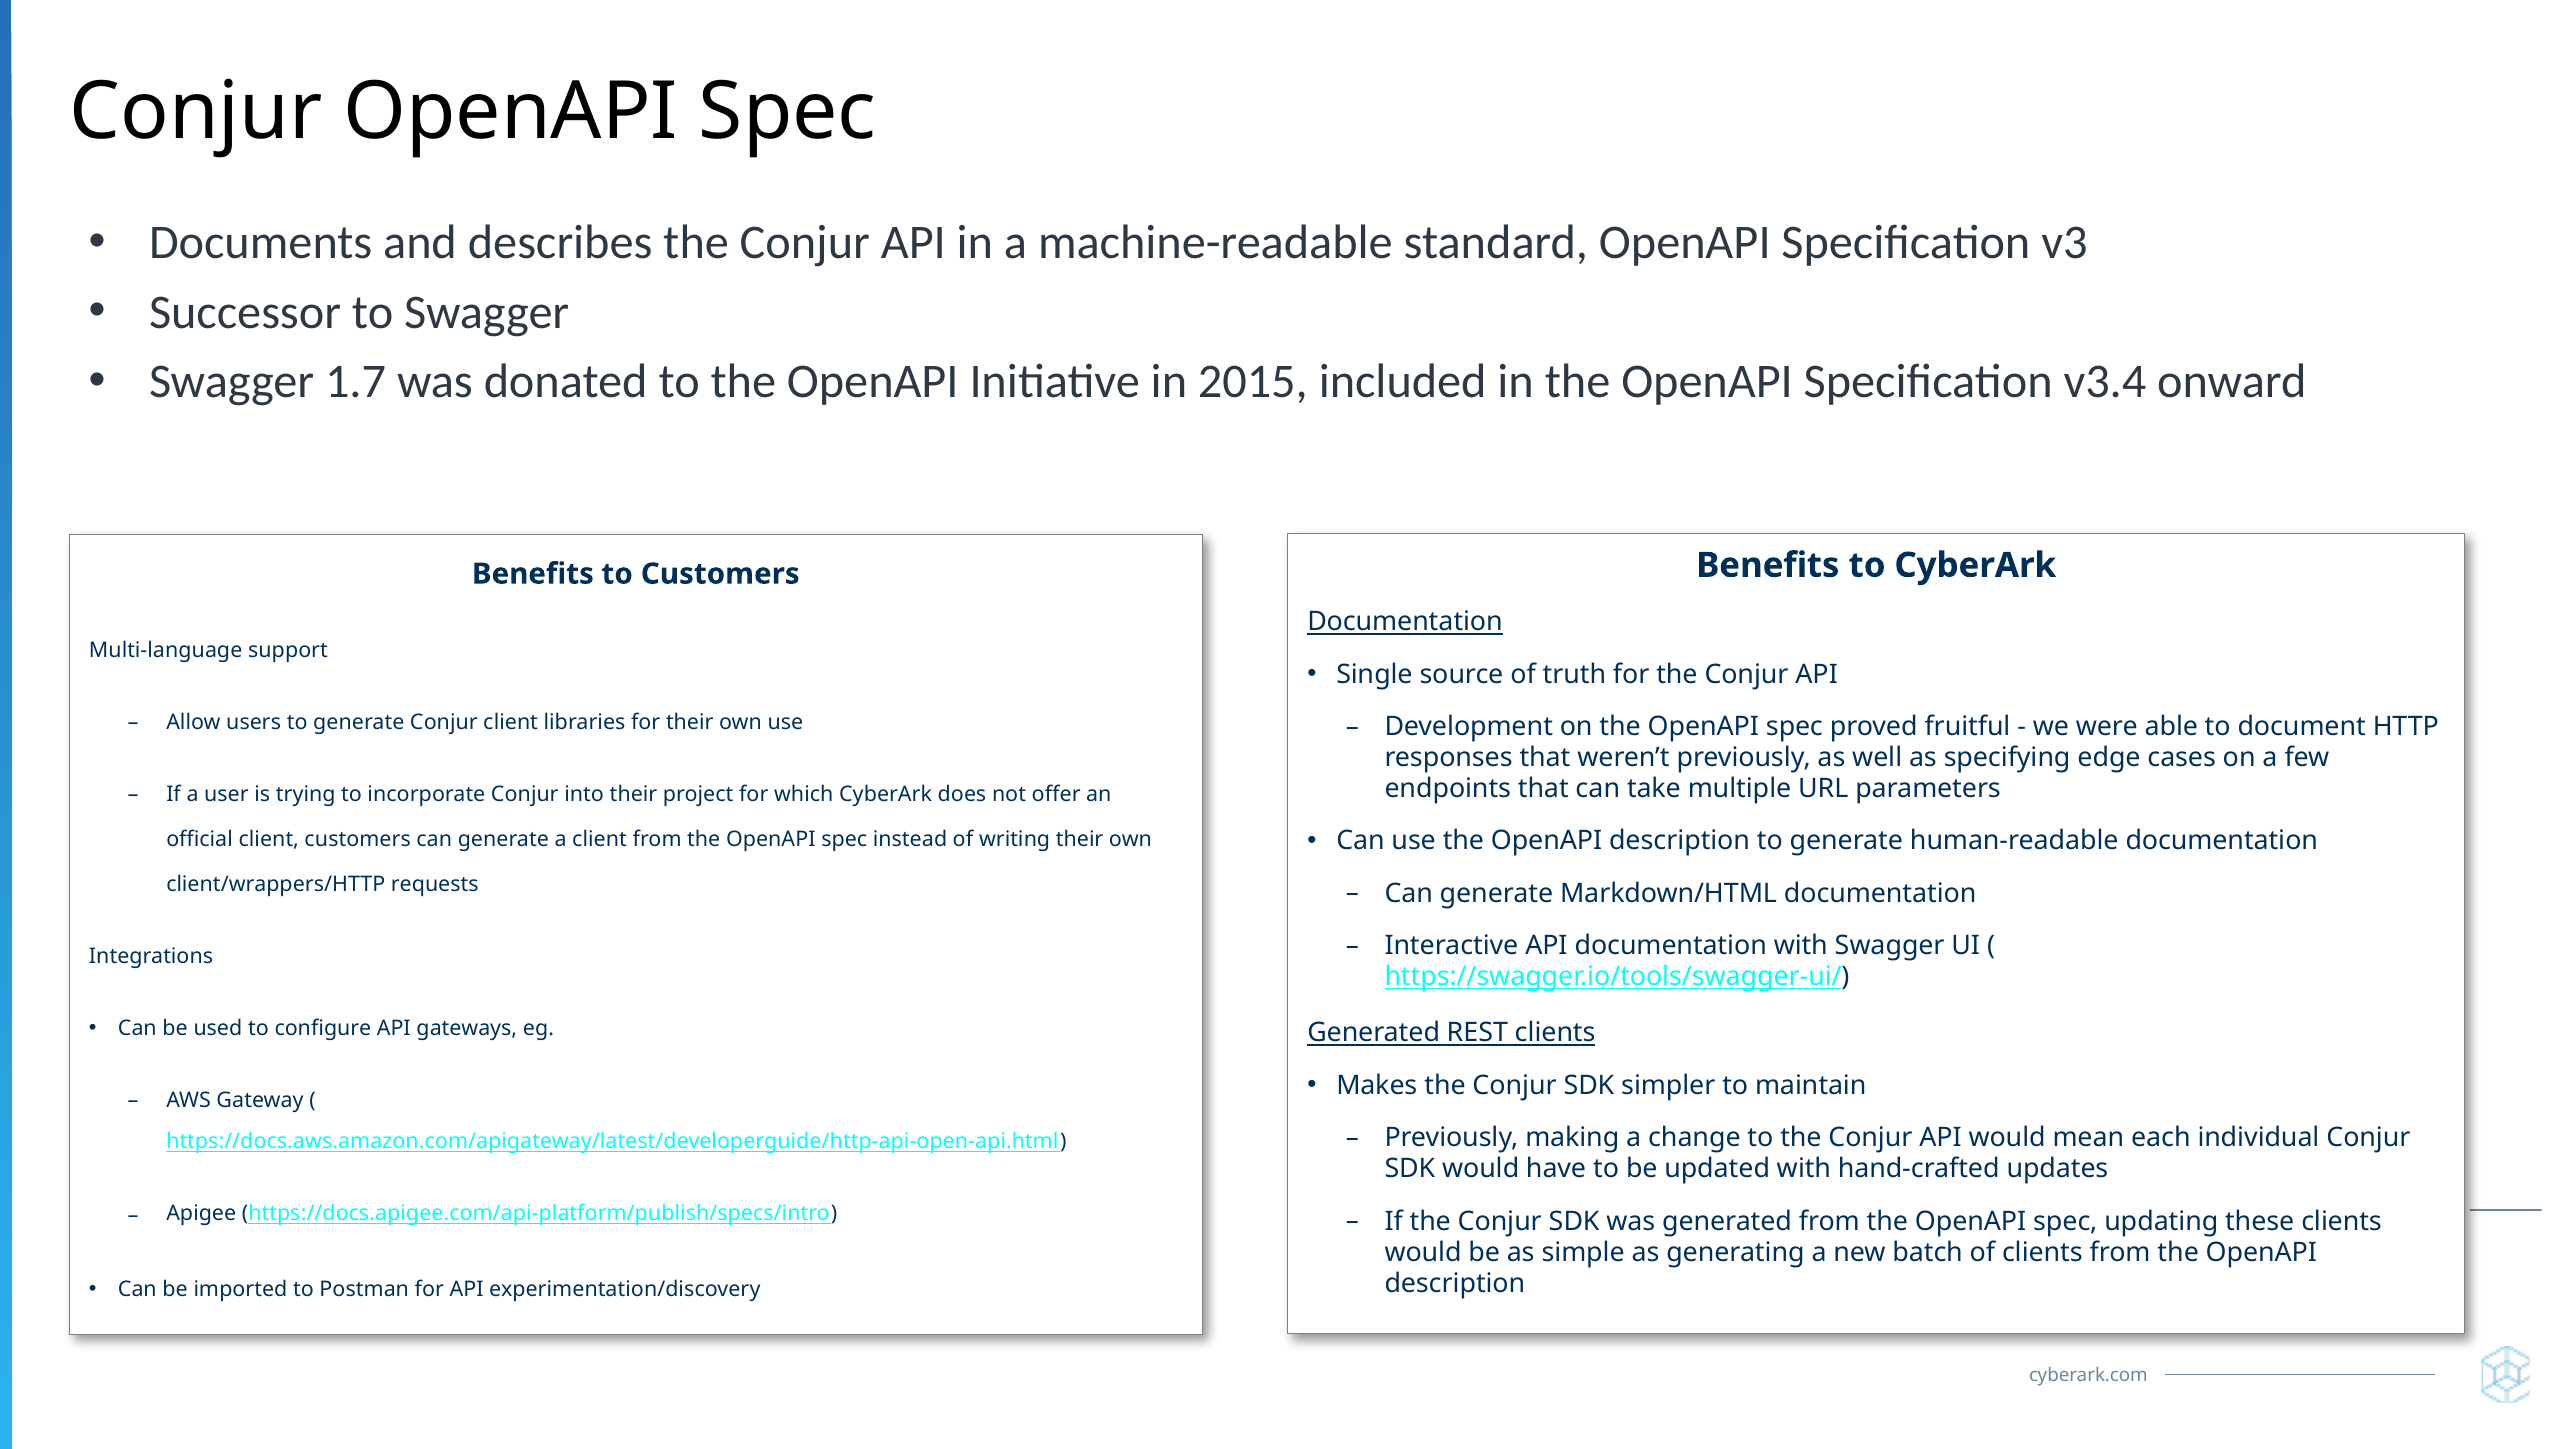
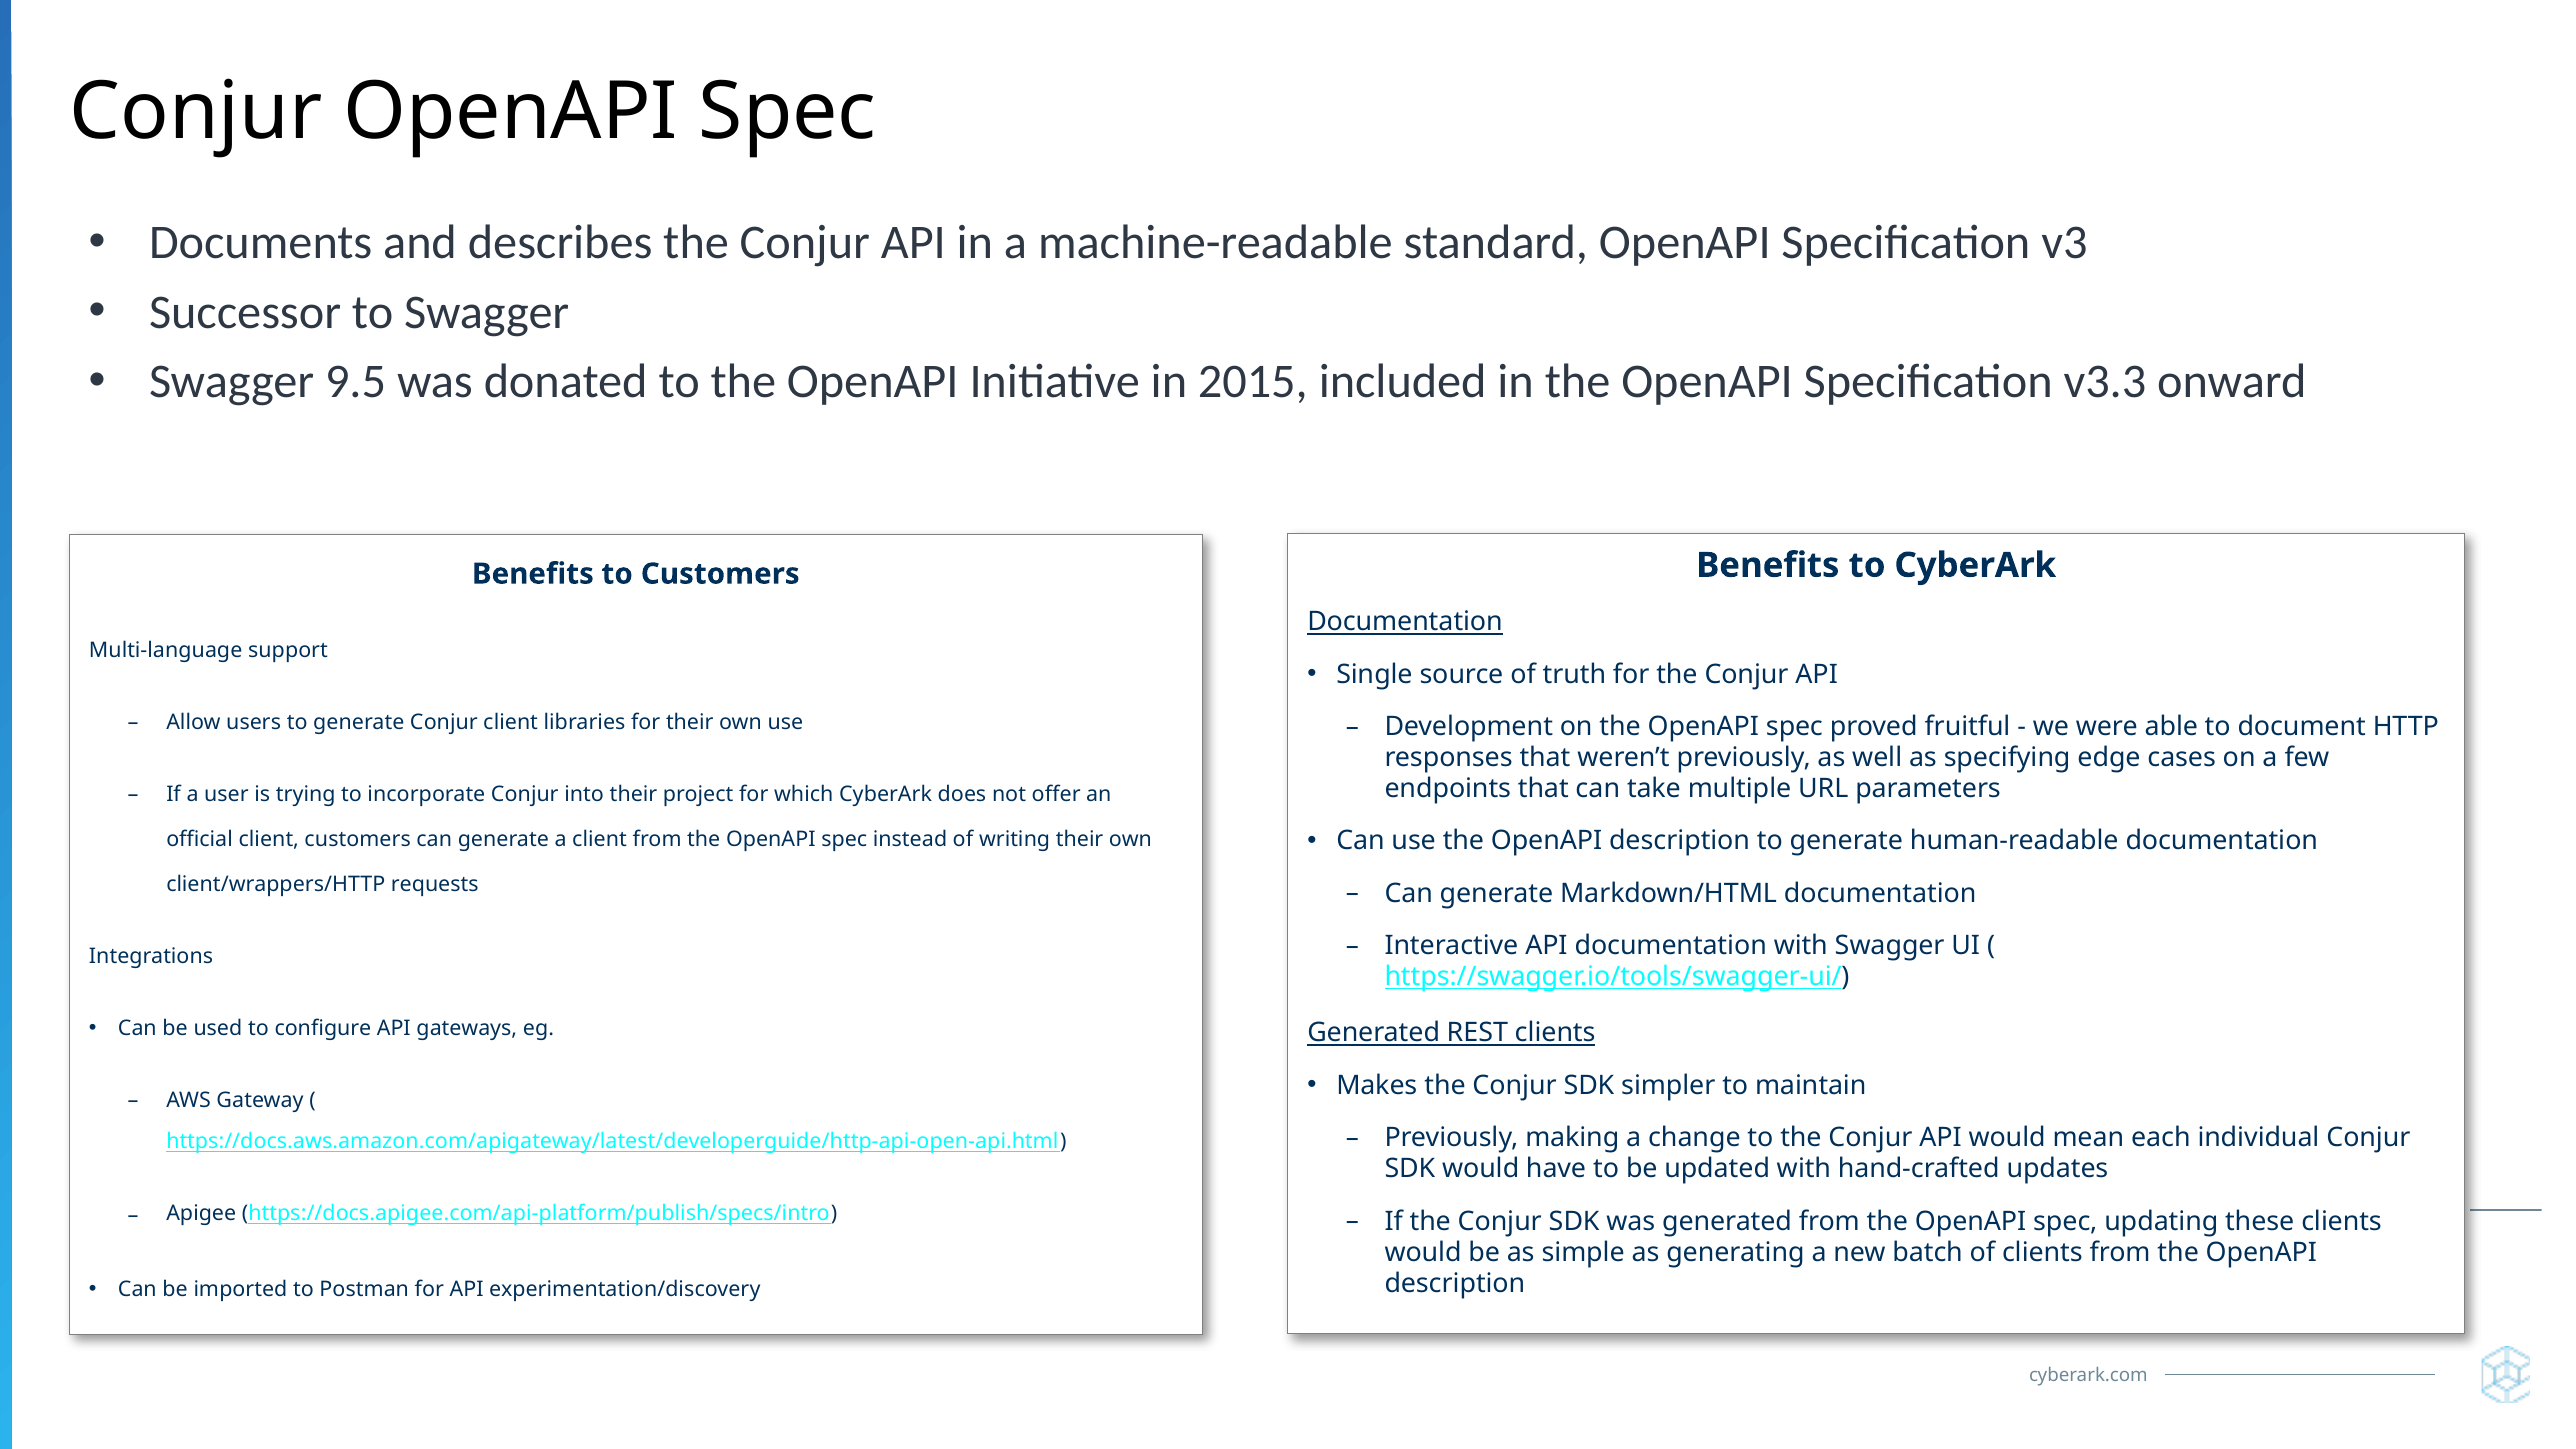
1.7: 1.7 -> 9.5 (356, 382)
v3.4: v3.4 -> v3.3 (2105, 382)
